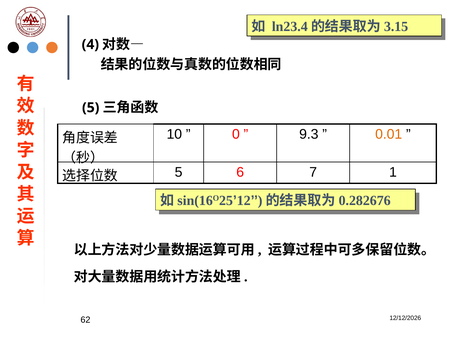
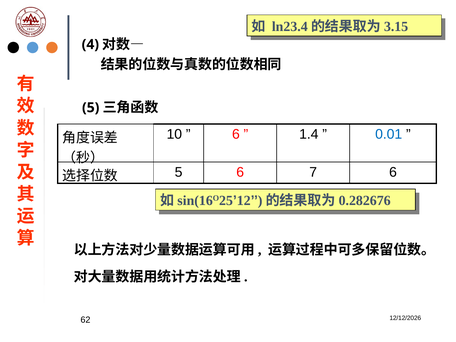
0: 0 -> 6 (236, 134)
9.3: 9.3 -> 1.4 (309, 134)
0.01 colour: orange -> blue (389, 134)
7 1: 1 -> 6 (393, 172)
